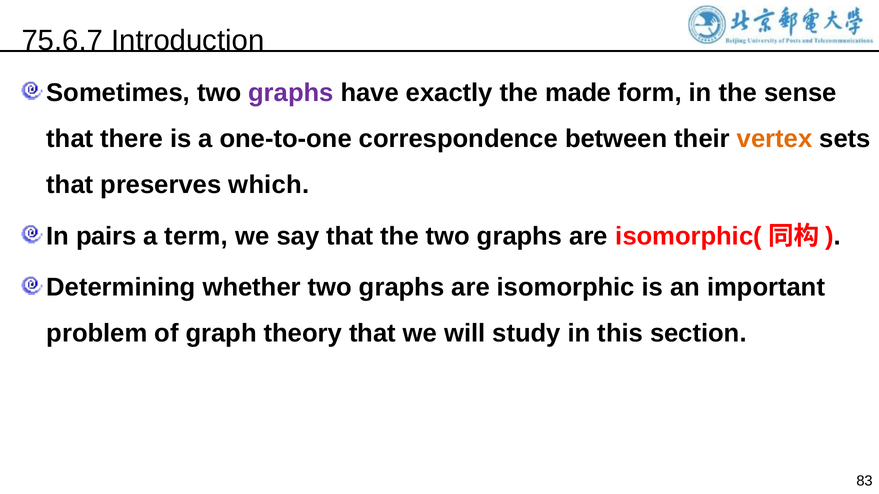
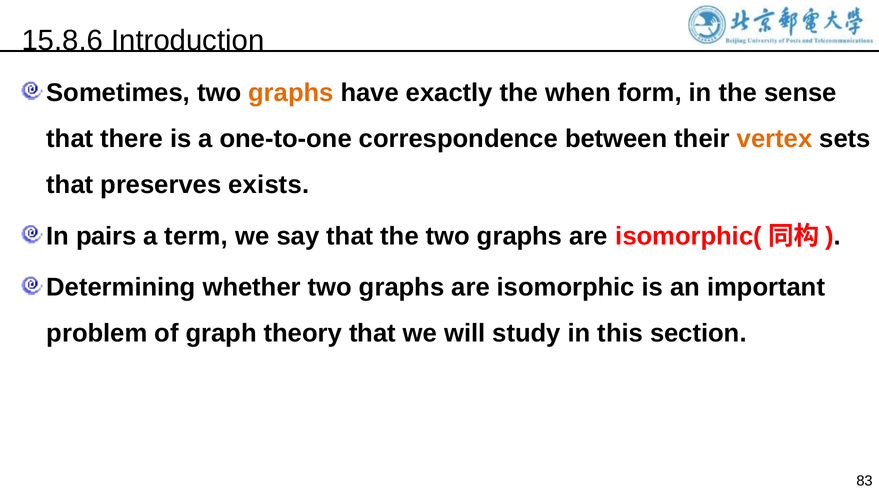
75.6.7: 75.6.7 -> 15.8.6 (62, 40)
graphs colour: purple -> orange (291, 93)
made: made -> when (578, 93)
which: which -> exists (269, 185)
